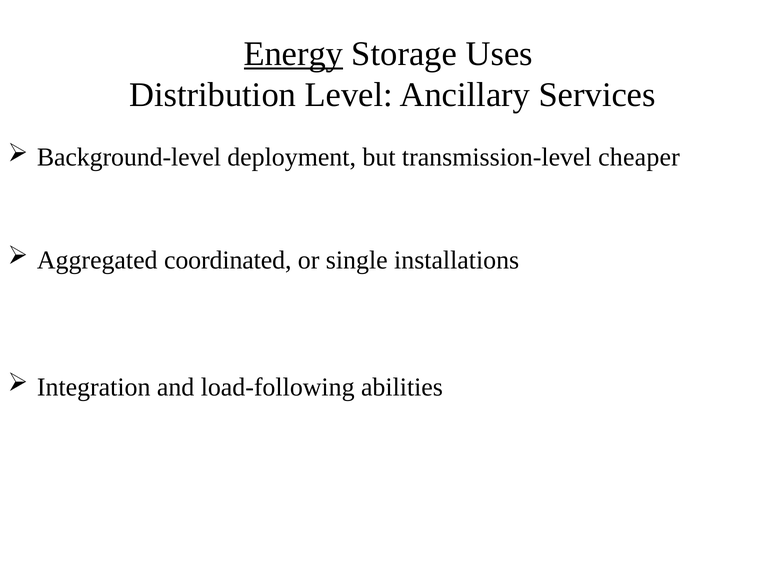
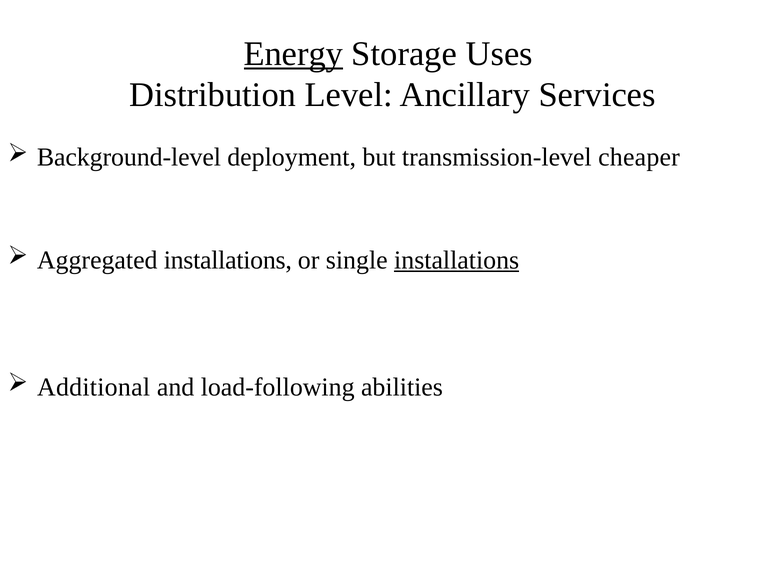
Aggregated coordinated: coordinated -> installations (228, 260)
installations underline: none -> present (457, 260)
Integration: Integration -> Additional (94, 387)
